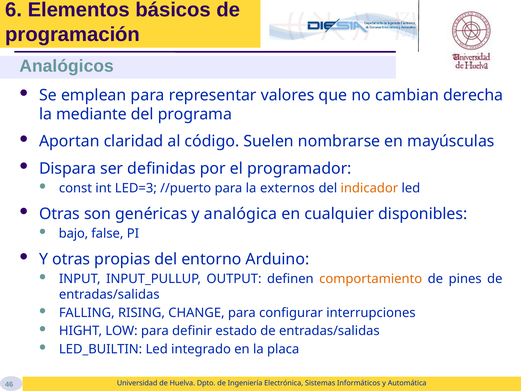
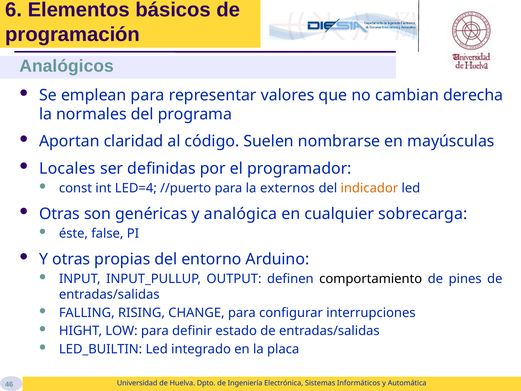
mediante: mediante -> normales (91, 114)
Dispara: Dispara -> Locales (67, 168)
LED=3: LED=3 -> LED=4 (136, 188)
disponibles: disponibles -> sobrecarga (423, 214)
bajo: bajo -> éste (73, 233)
comportamiento colour: orange -> black (371, 279)
